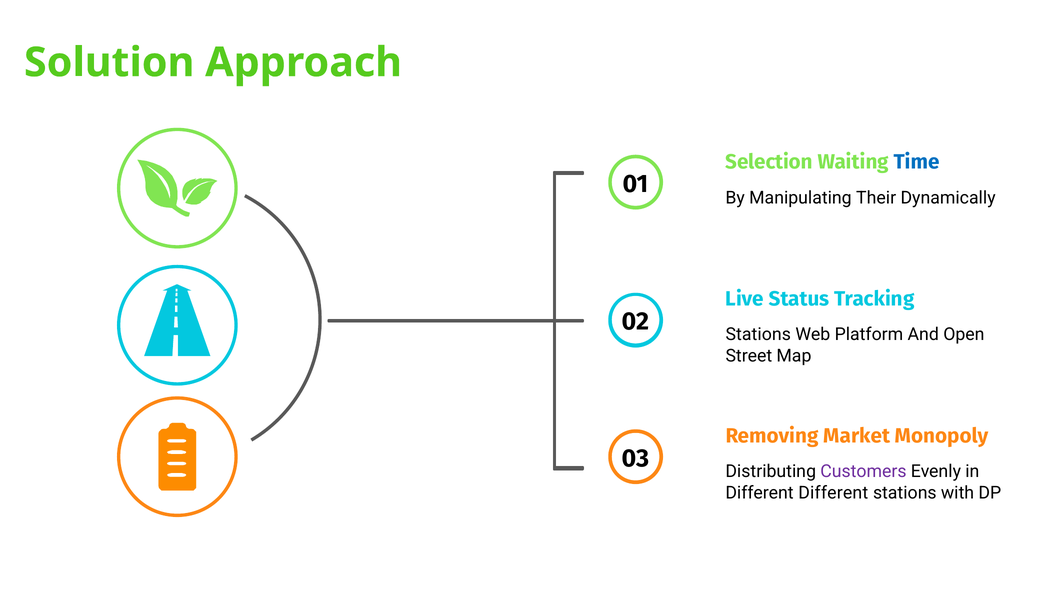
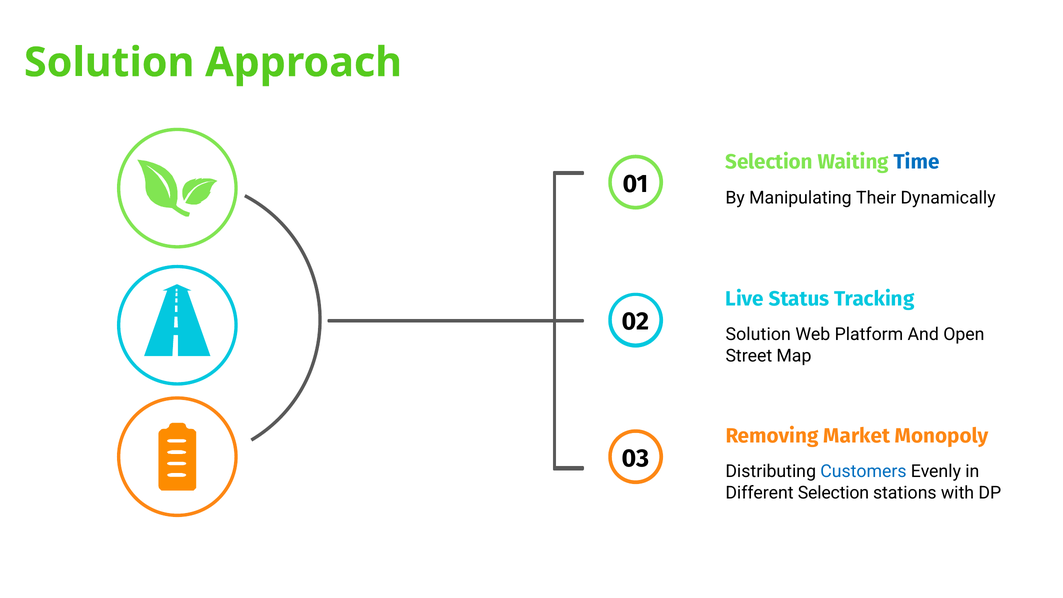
Stations: Stations -> Solution (758, 334)
Customers colour: purple -> blue (863, 471)
Different Different: Different -> Selection (833, 493)
